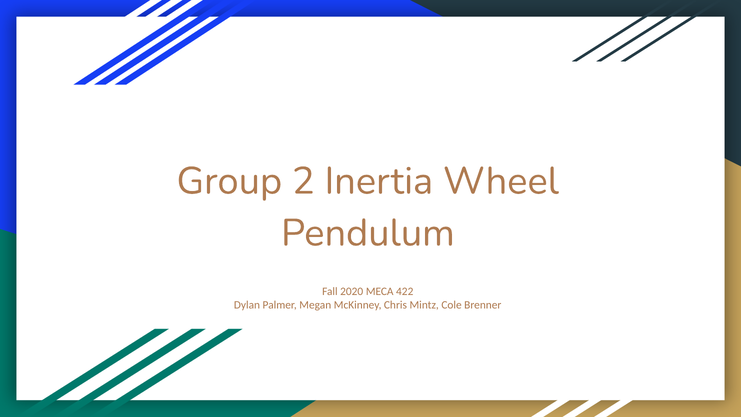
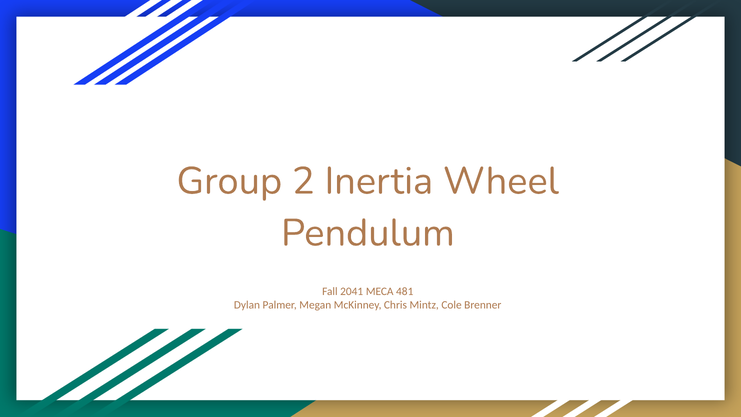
2020: 2020 -> 2041 (352, 291)
422: 422 -> 481 (405, 291)
